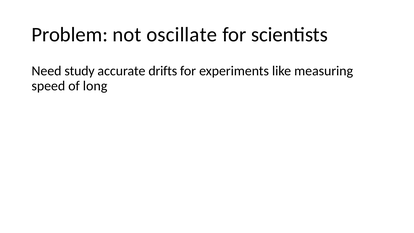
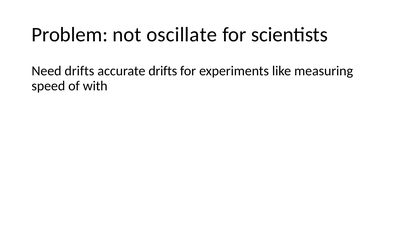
Need study: study -> drifts (79, 71)
long: long -> with (95, 86)
